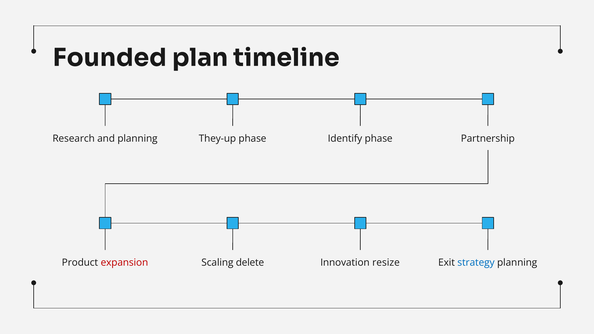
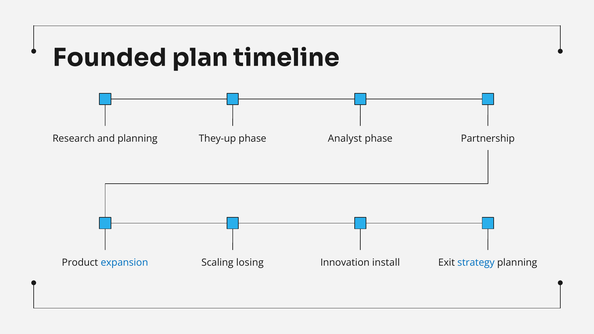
Identify: Identify -> Analyst (345, 138)
expansion colour: red -> blue (124, 263)
delete: delete -> losing (250, 263)
resize: resize -> install (386, 263)
